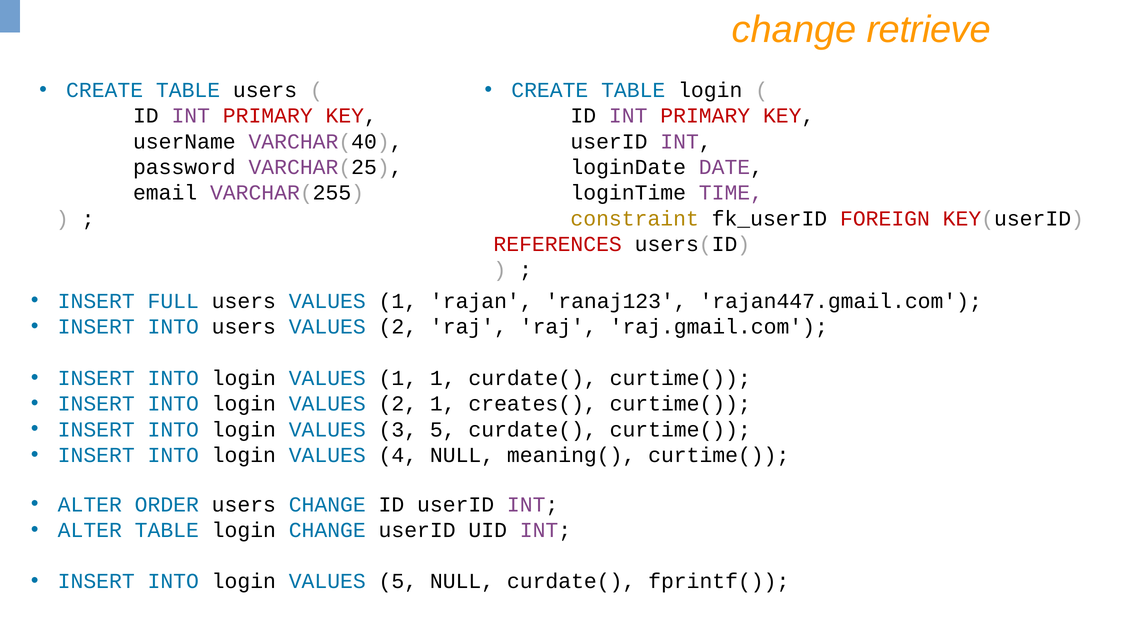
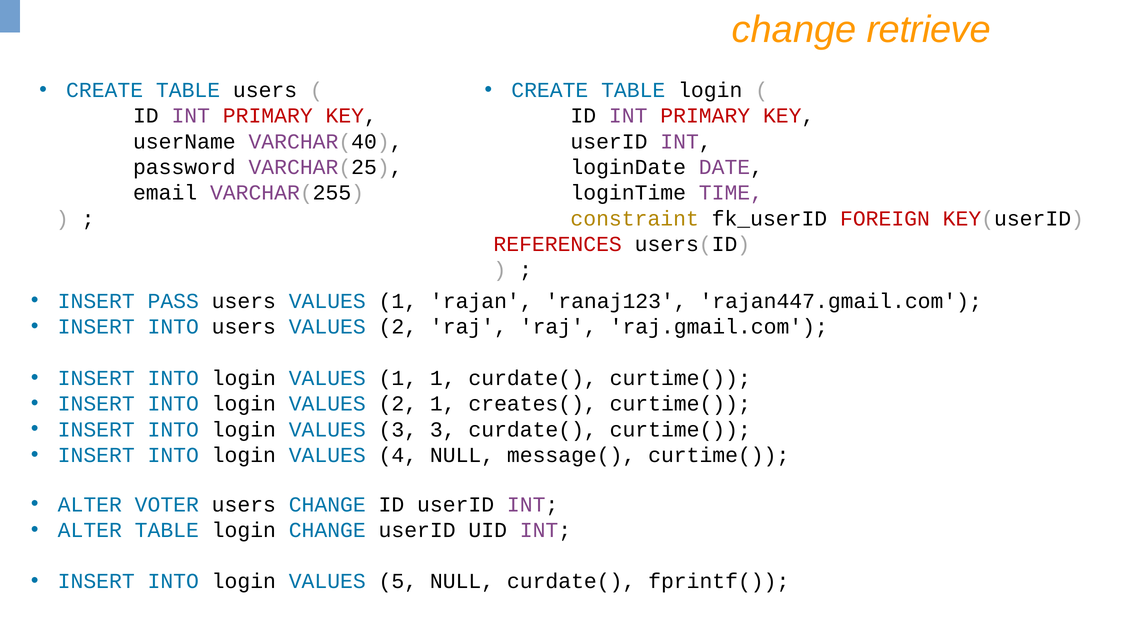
FULL: FULL -> PASS (173, 301)
3 5: 5 -> 3 (443, 429)
meaning(: meaning( -> message( (571, 455)
ORDER: ORDER -> VOTER (167, 504)
